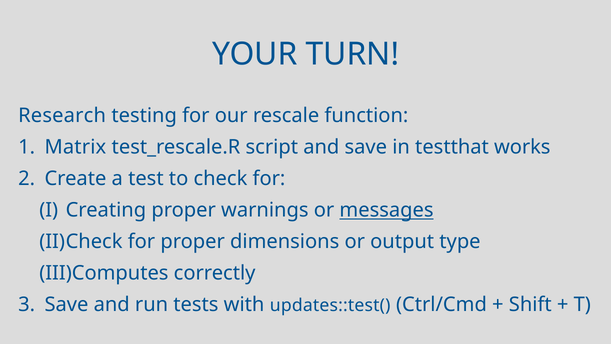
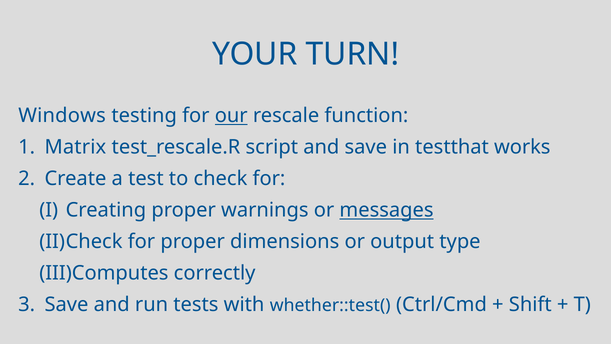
Research: Research -> Windows (62, 116)
our underline: none -> present (231, 116)
updates::test(: updates::test( -> whether::test( (330, 305)
